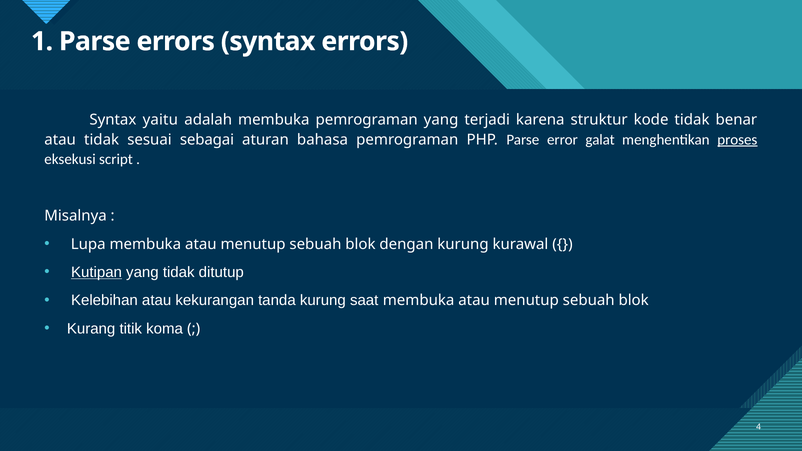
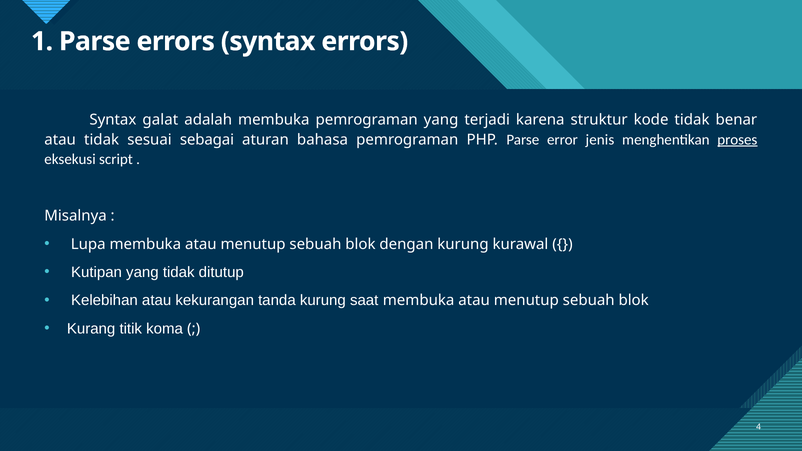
yaitu: yaitu -> galat (160, 120)
galat: galat -> jenis (600, 140)
Kutipan underline: present -> none (97, 272)
